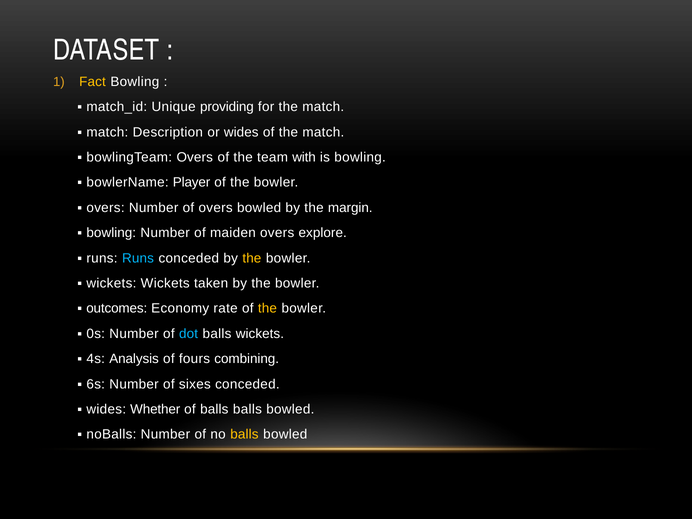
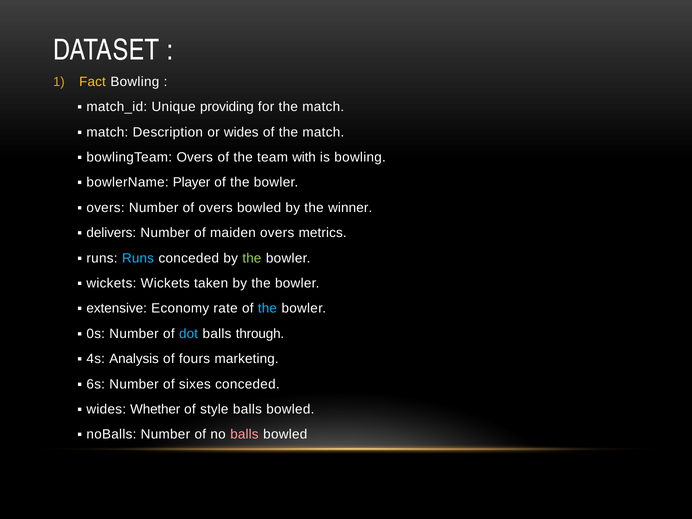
margin: margin -> winner (350, 208)
bowling: bowling -> delivers (111, 233)
explore: explore -> metrics (323, 233)
the colour: yellow -> light green (252, 258)
outcomes: outcomes -> extensive (117, 308)
the colour: yellow -> light blue (267, 308)
balls wickets: wickets -> through (260, 334)
combining: combining -> marketing (247, 359)
of balls: balls -> style (214, 409)
balls colour: yellow -> pink (244, 434)
